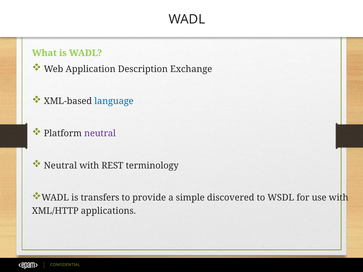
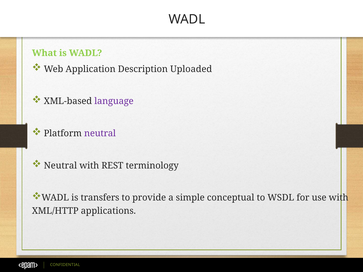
Exchange: Exchange -> Uploaded (191, 69)
language colour: blue -> purple (114, 101)
discovered: discovered -> conceptual (231, 198)
